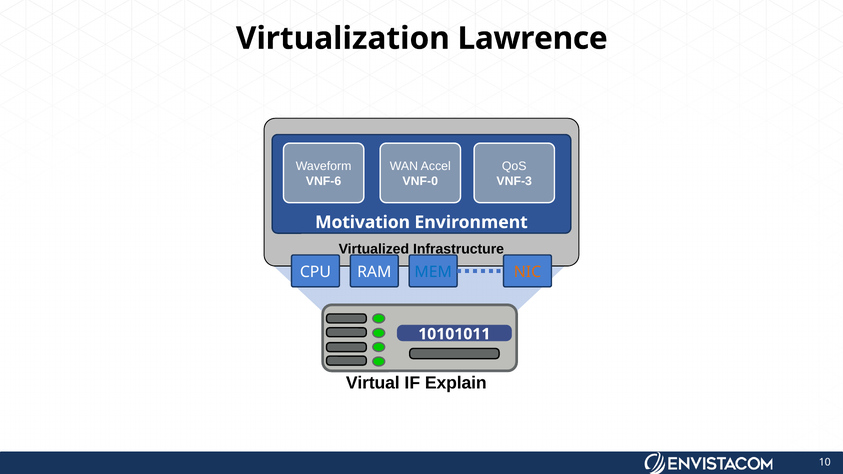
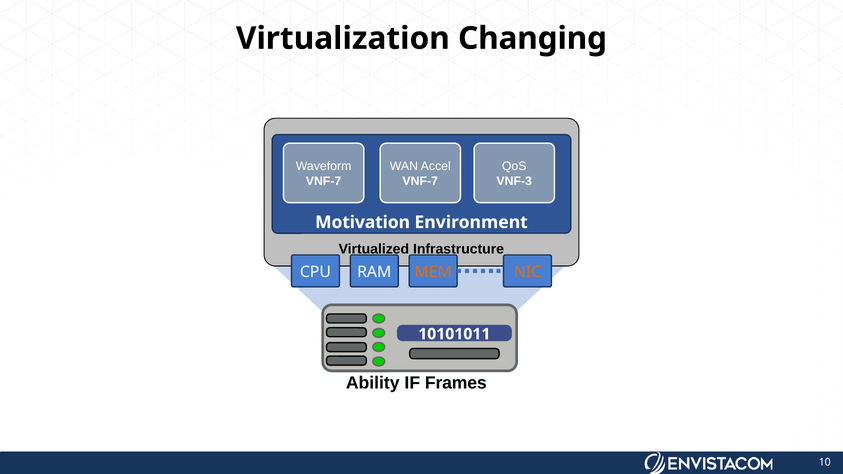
Lawrence: Lawrence -> Changing (533, 38)
VNF-6: VNF-6 -> VNF-7 (324, 181)
VNF-0: VNF-0 -> VNF-7 (420, 181)
MEM colour: blue -> orange (433, 272)
Virtual: Virtual -> Ability (373, 383)
Explain: Explain -> Frames (456, 383)
